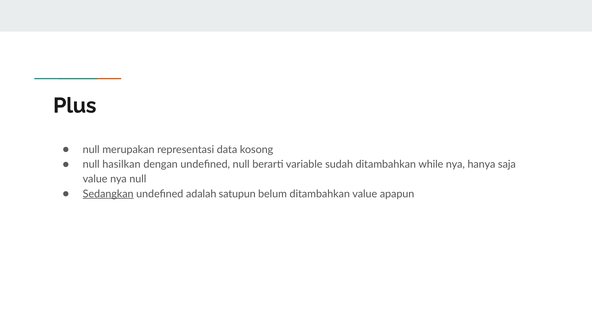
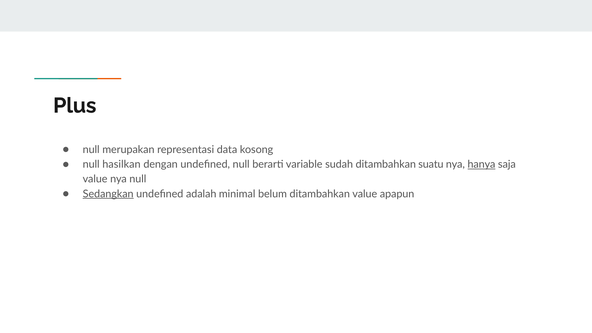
while: while -> suatu (431, 164)
hanya underline: none -> present (481, 164)
satupun: satupun -> minimal (237, 194)
